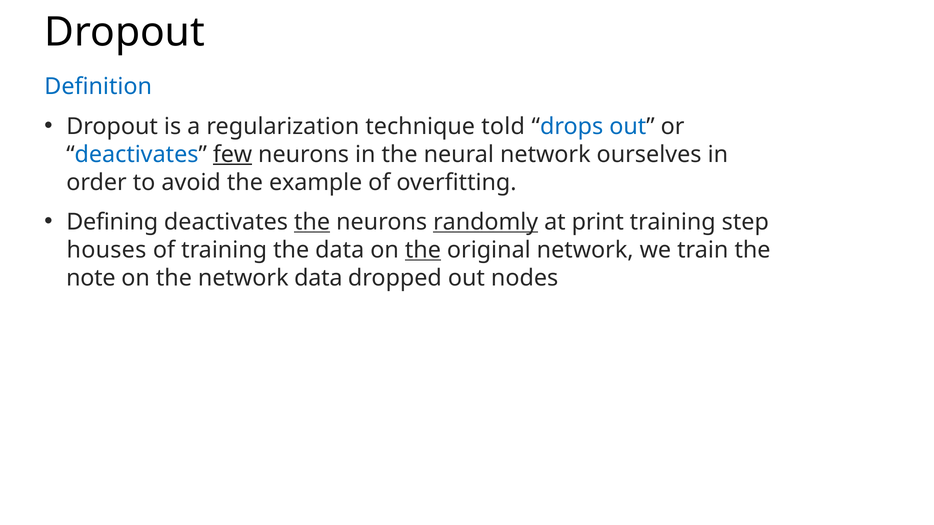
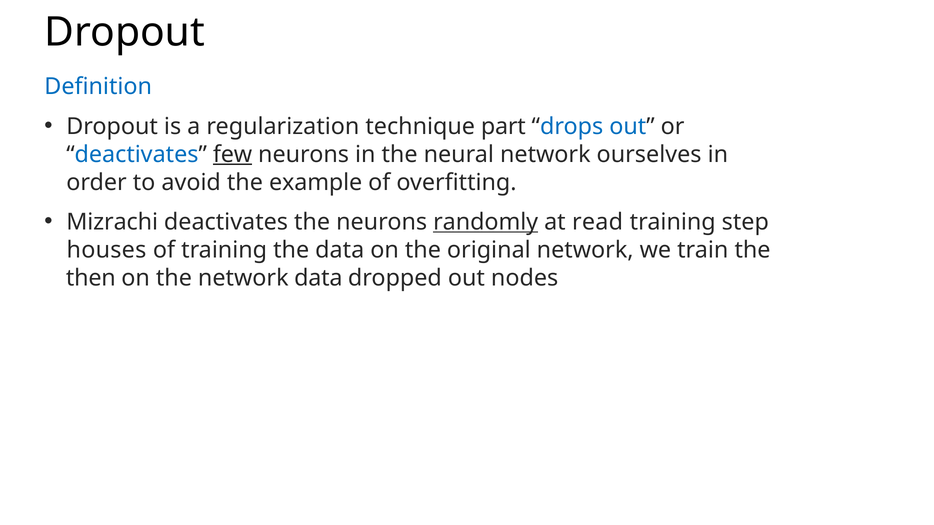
told: told -> part (503, 126)
Defining: Defining -> Mizrachi (112, 222)
the underline: present -> none (312, 222)
print: print -> read (598, 222)
the underline: present -> none (423, 250)
note: note -> then (91, 278)
